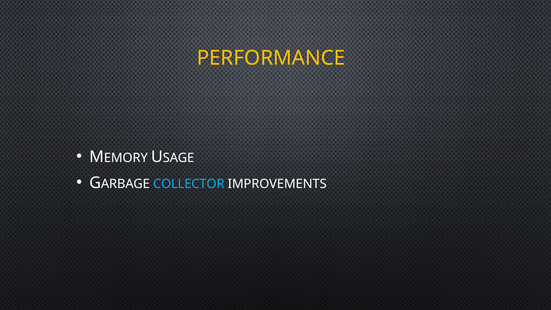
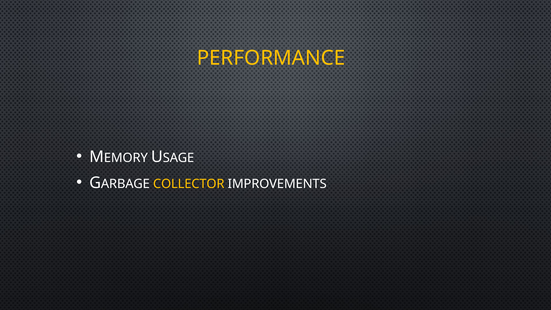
COLLECTOR colour: light blue -> yellow (189, 184)
